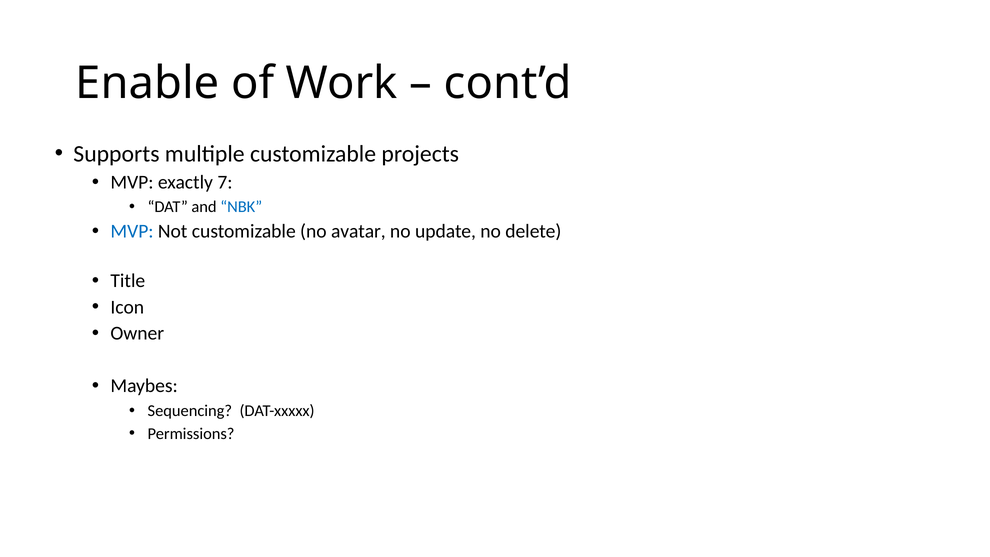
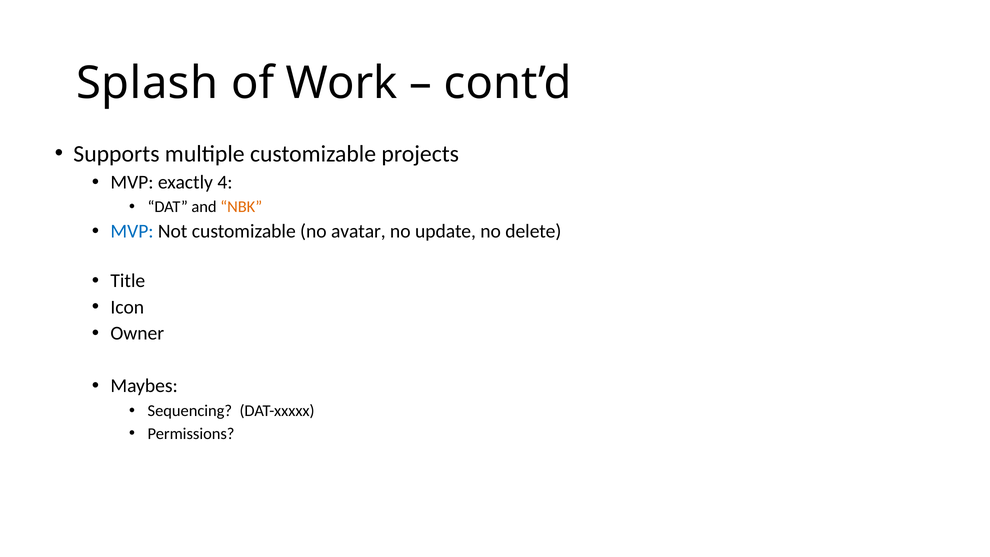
Enable: Enable -> Splash (147, 83)
7: 7 -> 4 (225, 182)
NBK colour: blue -> orange (241, 207)
